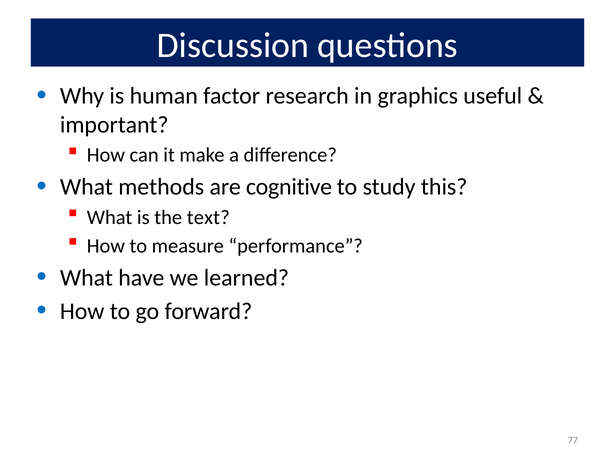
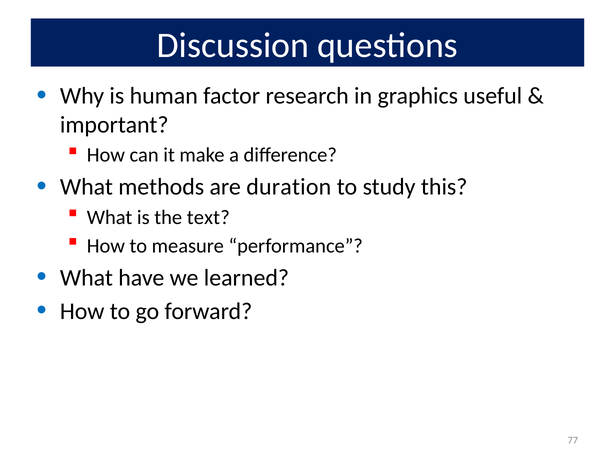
cognitive: cognitive -> duration (289, 187)
